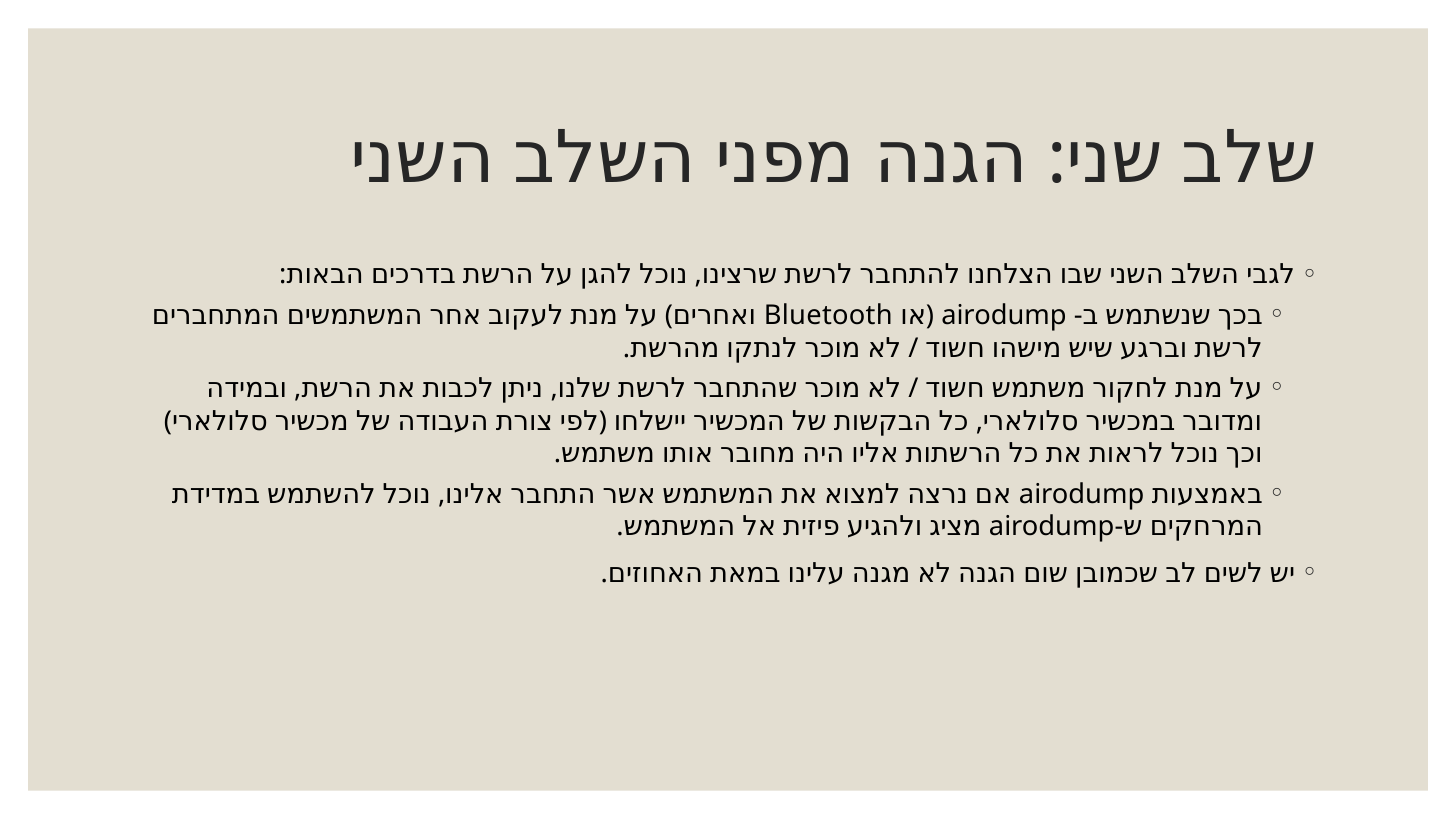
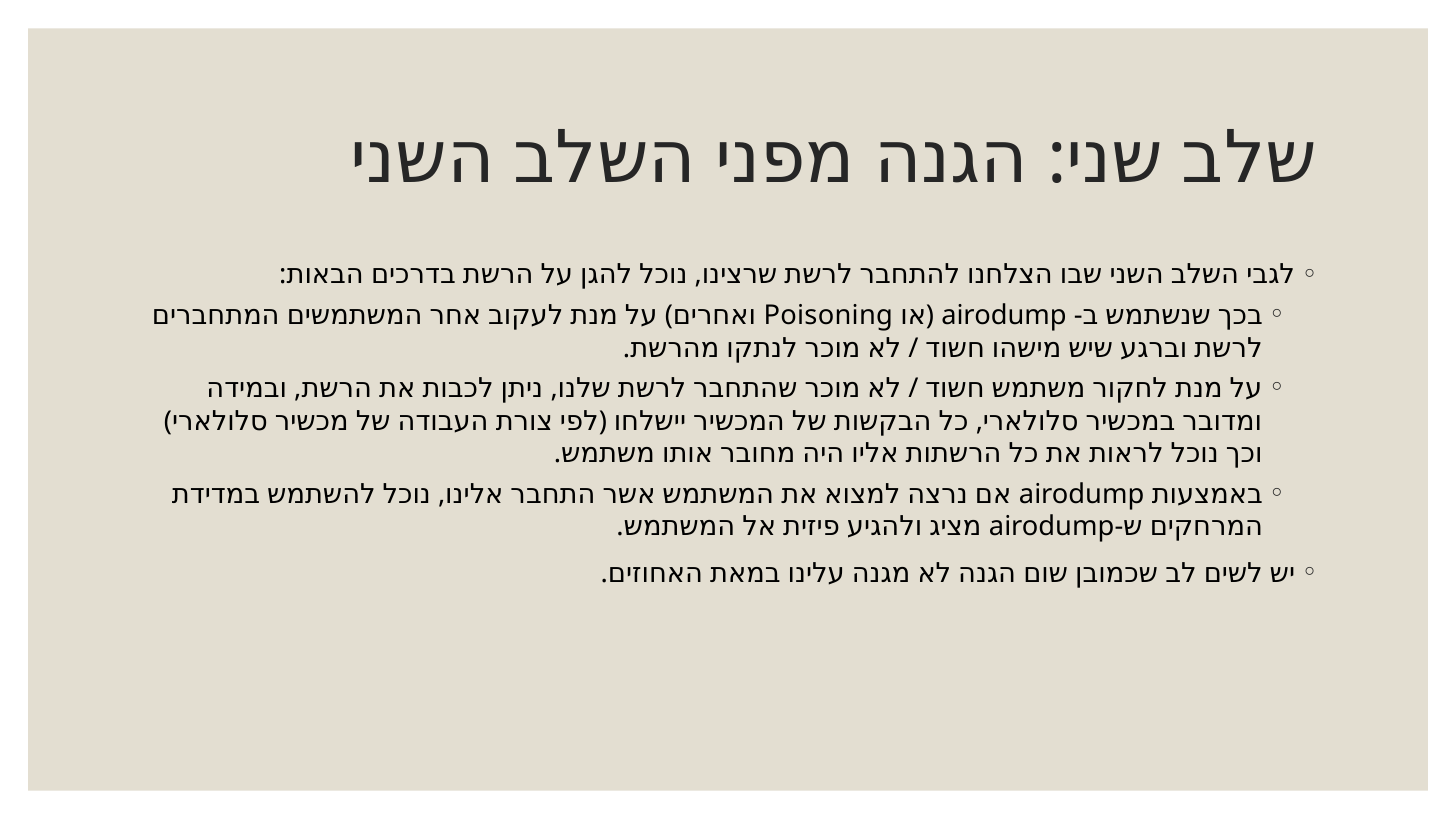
Bluetooth: Bluetooth -> Poisoning (828, 315)
